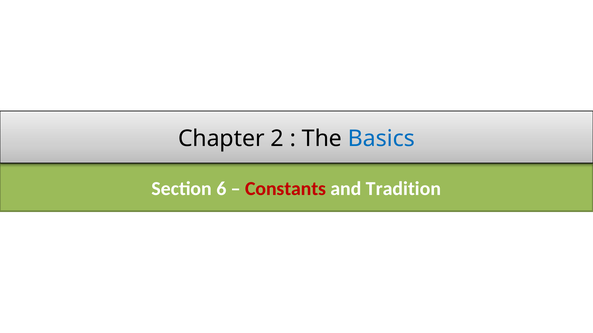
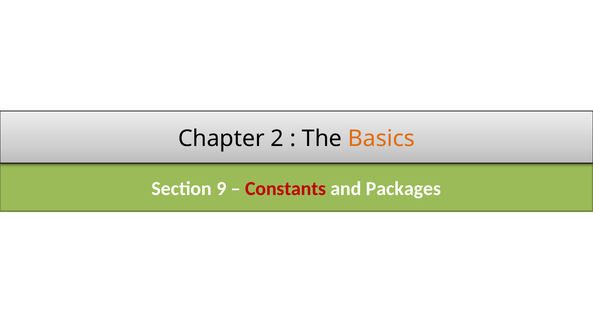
Basics colour: blue -> orange (381, 139)
6: 6 -> 9 (221, 189)
Tradition: Tradition -> Packages (404, 189)
